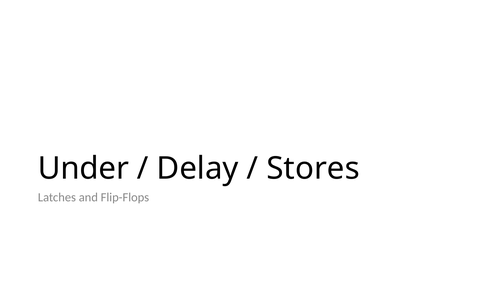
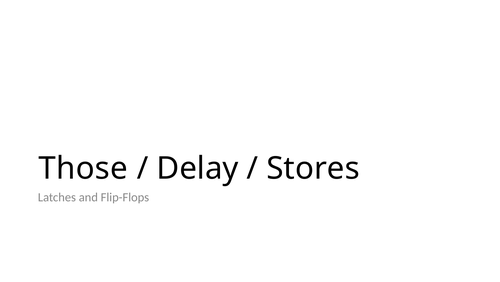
Under: Under -> Those (83, 168)
